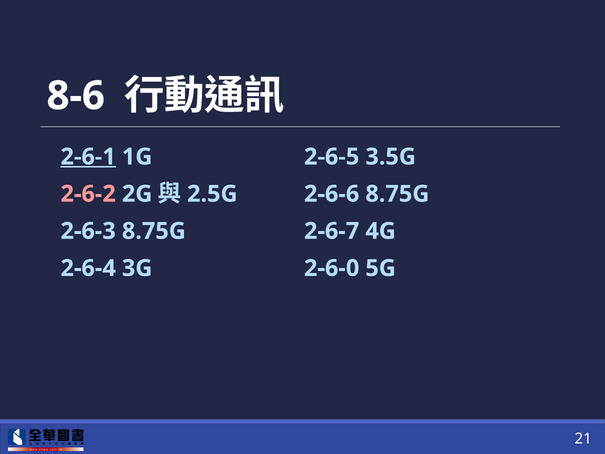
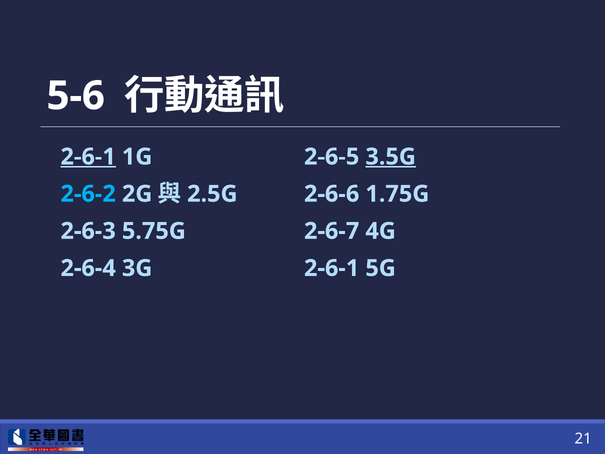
8-6: 8-6 -> 5-6 (76, 96)
3.5G underline: none -> present (391, 157)
2-6-2 colour: pink -> light blue (88, 194)
2-6-6 8.75G: 8.75G -> 1.75G (397, 194)
2-6-3 8.75G: 8.75G -> 5.75G (154, 231)
2-6-0: 2-6-0 -> 2-6-1 (332, 268)
